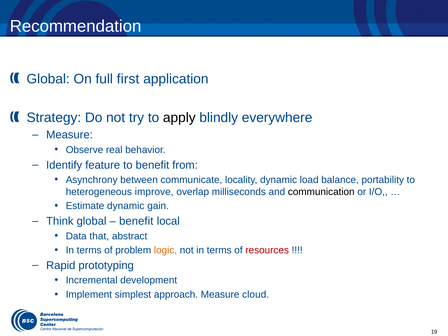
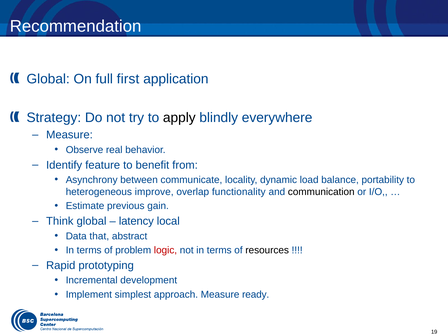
milliseconds: milliseconds -> functionality (239, 192)
Estimate dynamic: dynamic -> previous (126, 206)
benefit: benefit -> latency (136, 221)
logic colour: orange -> red (165, 250)
resources colour: red -> black (267, 250)
cloud: cloud -> ready (256, 295)
